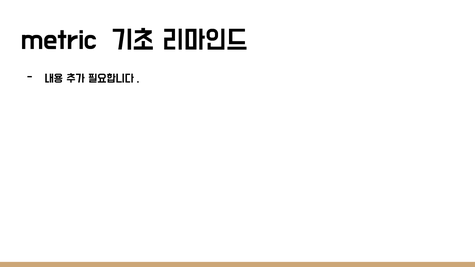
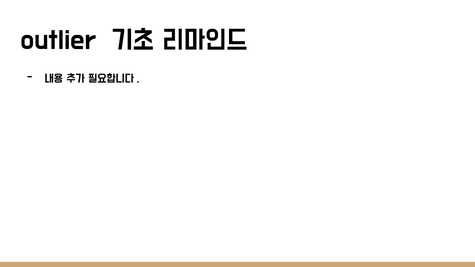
metric: metric -> outlier (59, 40)
